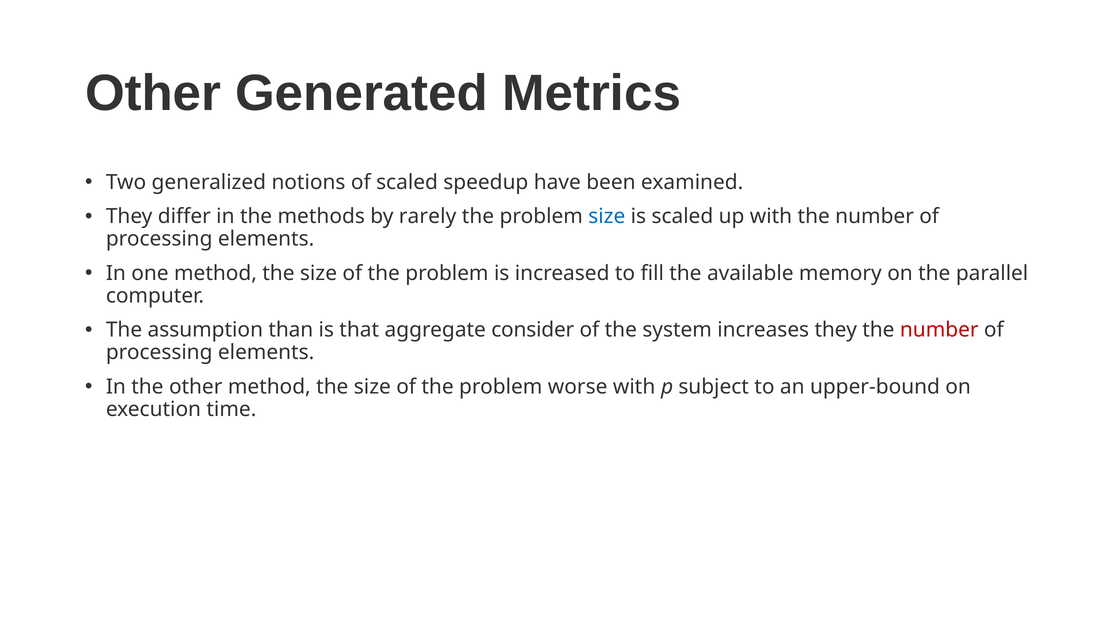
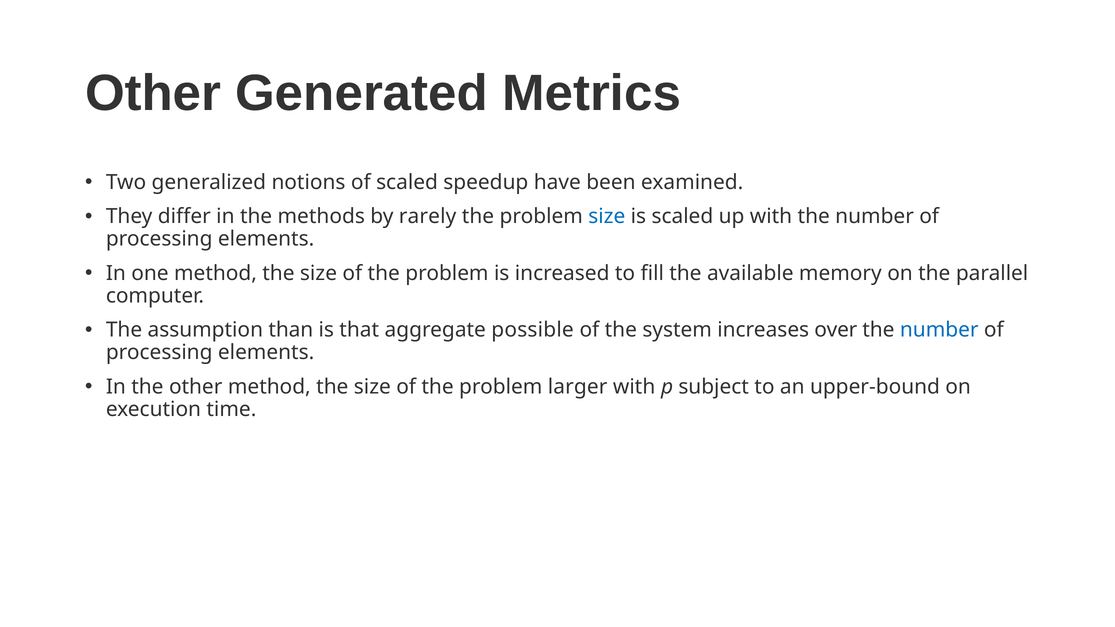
consider: consider -> possible (533, 330)
increases they: they -> over (836, 330)
number colour: red -> blue (939, 330)
worse: worse -> larger (578, 387)
